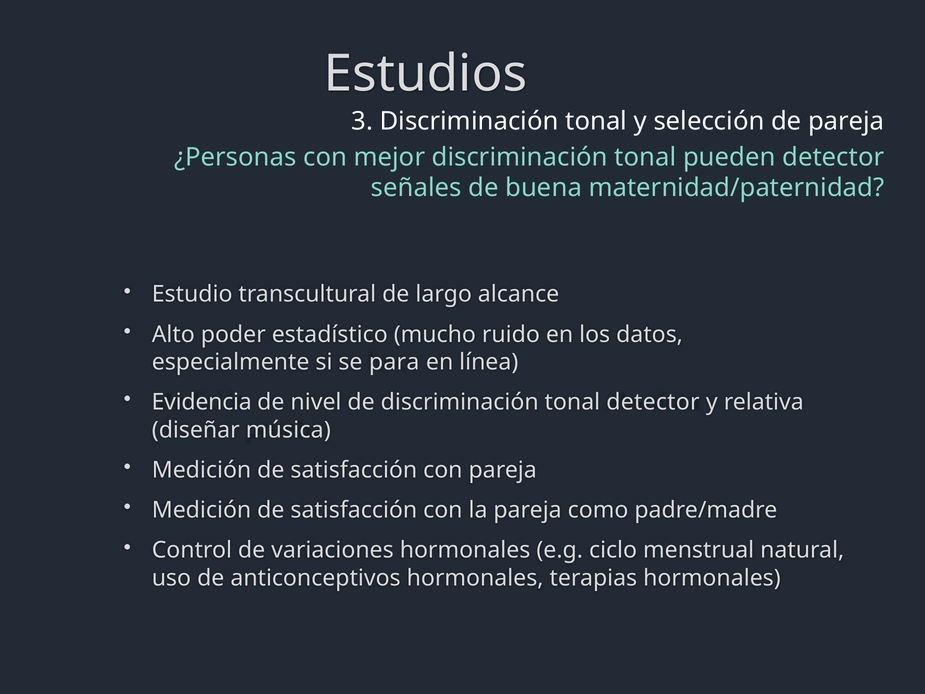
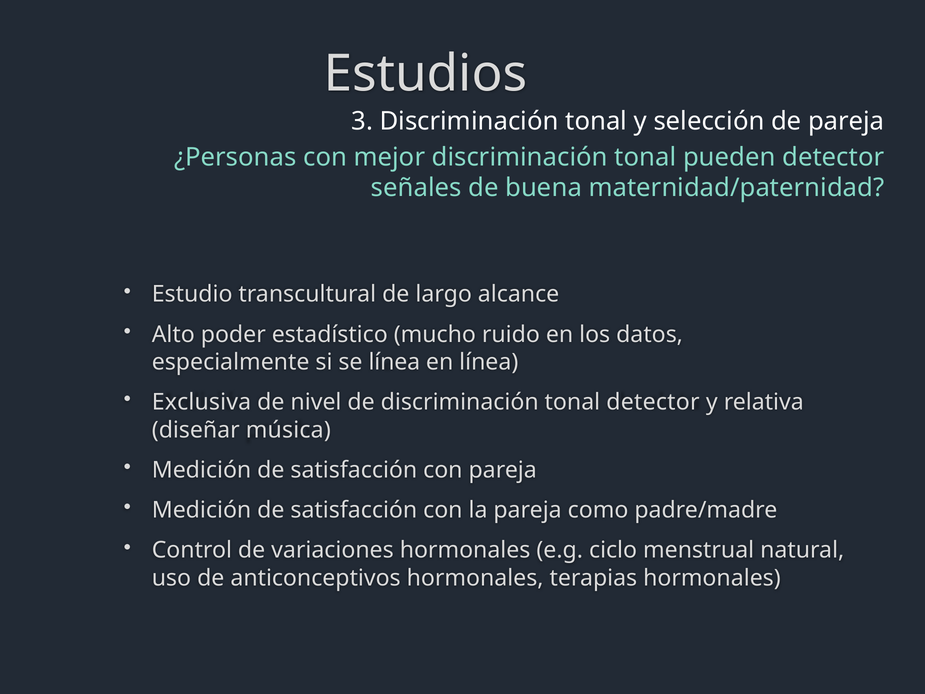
se para: para -> línea (394, 362)
Evidencia: Evidencia -> Exclusiva (201, 402)
